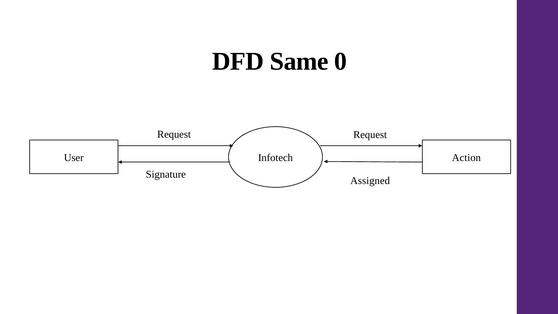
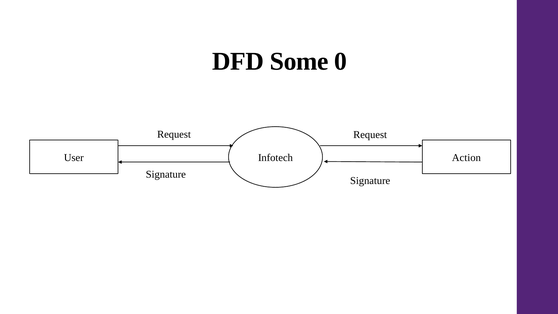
Same: Same -> Some (299, 61)
Assigned: Assigned -> Signature (370, 181)
